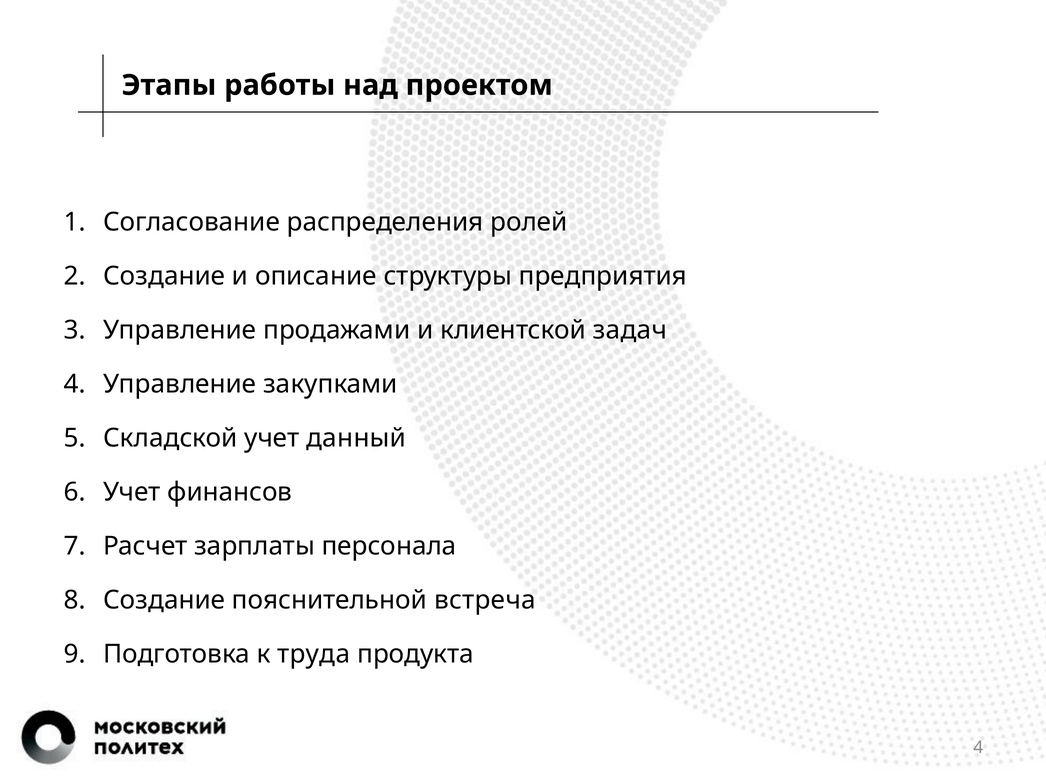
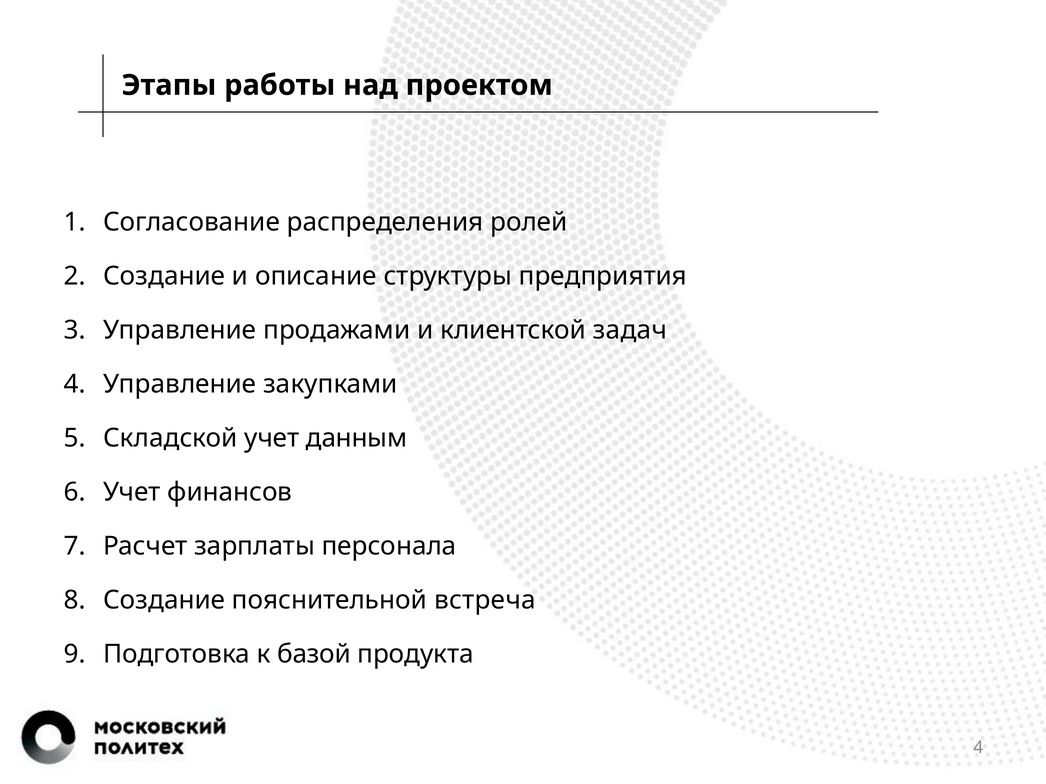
данный: данный -> данным (357, 438)
труда: труда -> базой (314, 655)
